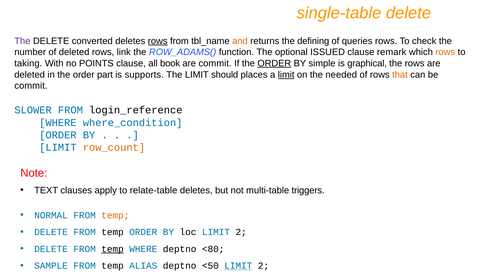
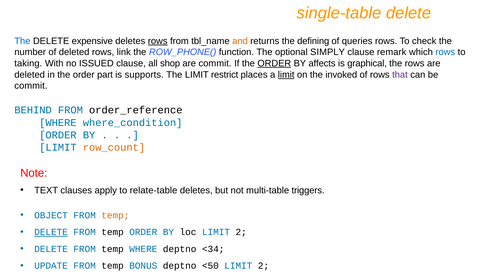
The colour: purple -> blue (22, 41)
converted: converted -> expensive (92, 41)
ROW_ADAMS(: ROW_ADAMS( -> ROW_PHONE( (183, 52)
ISSUED: ISSUED -> SIMPLY (328, 52)
rows colour: orange -> blue (445, 52)
POINTS: POINTS -> ISSUED (96, 63)
book: book -> shop (170, 63)
simple: simple -> affects (322, 63)
should: should -> restrict (225, 74)
needed: needed -> invoked (341, 74)
that colour: orange -> purple (400, 74)
SLOWER: SLOWER -> BEHIND (33, 110)
login_reference: login_reference -> order_reference (136, 110)
NORMAL: NORMAL -> OBJECT (51, 215)
DELETE underline: none -> present (51, 232)
temp underline: present -> none (113, 249)
<80: <80 -> <34 (213, 249)
SAMPLE: SAMPLE -> UPDATE (51, 265)
ALIAS: ALIAS -> BONUS (143, 265)
LIMIT underline: present -> none (238, 265)
